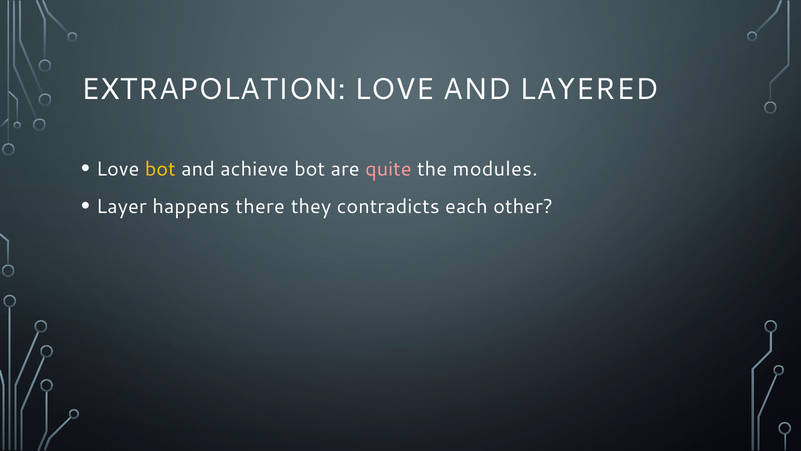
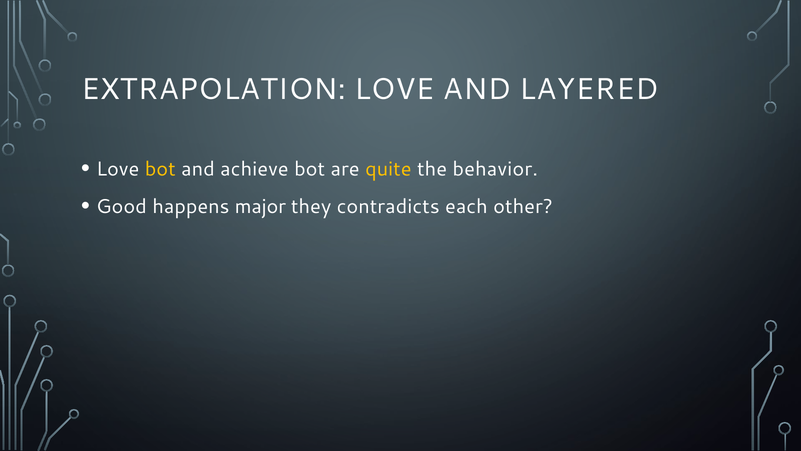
quite colour: pink -> yellow (388, 169)
modules: modules -> behavior (495, 169)
Layer: Layer -> Good (121, 206)
there: there -> major (260, 206)
